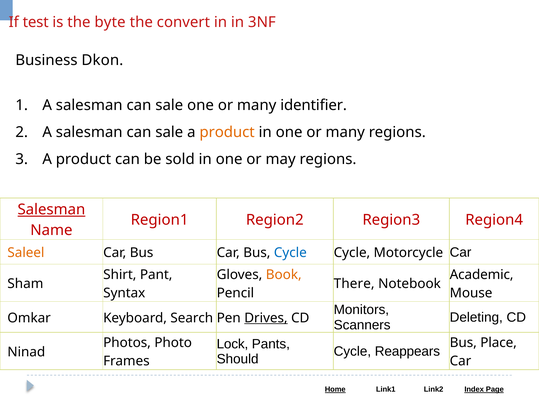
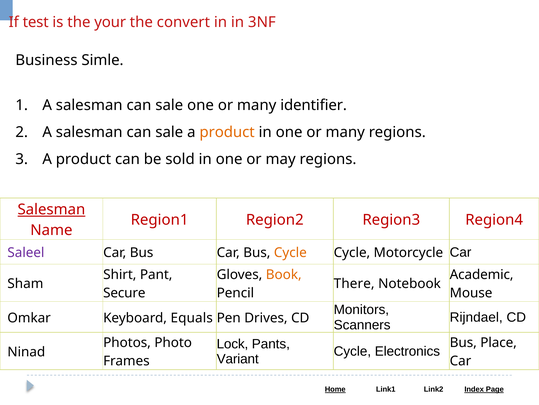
byte: byte -> your (110, 22)
Dkon: Dkon -> Simle (103, 60)
Saleel colour: orange -> purple (26, 252)
Cycle colour: blue -> orange (290, 252)
Syntax: Syntax -> Secure (124, 292)
Deleting: Deleting -> Rijndael (476, 317)
Search: Search -> Equals (192, 317)
Drives underline: present -> none (266, 317)
Reappears: Reappears -> Electronics (407, 351)
Should: Should -> Variant (238, 358)
